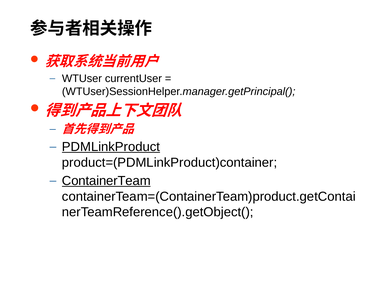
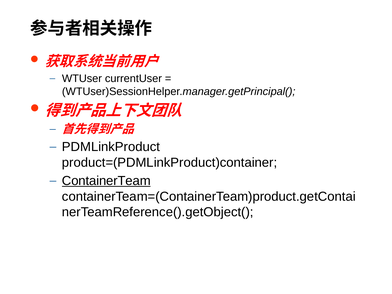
PDMLinkProduct underline: present -> none (111, 147)
